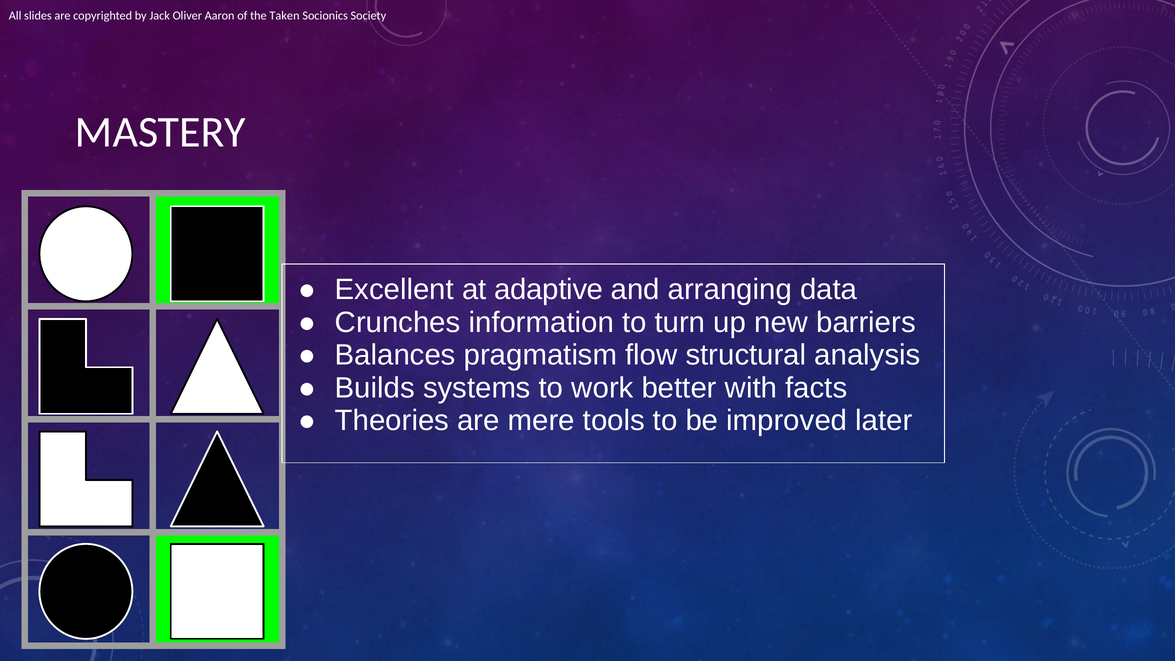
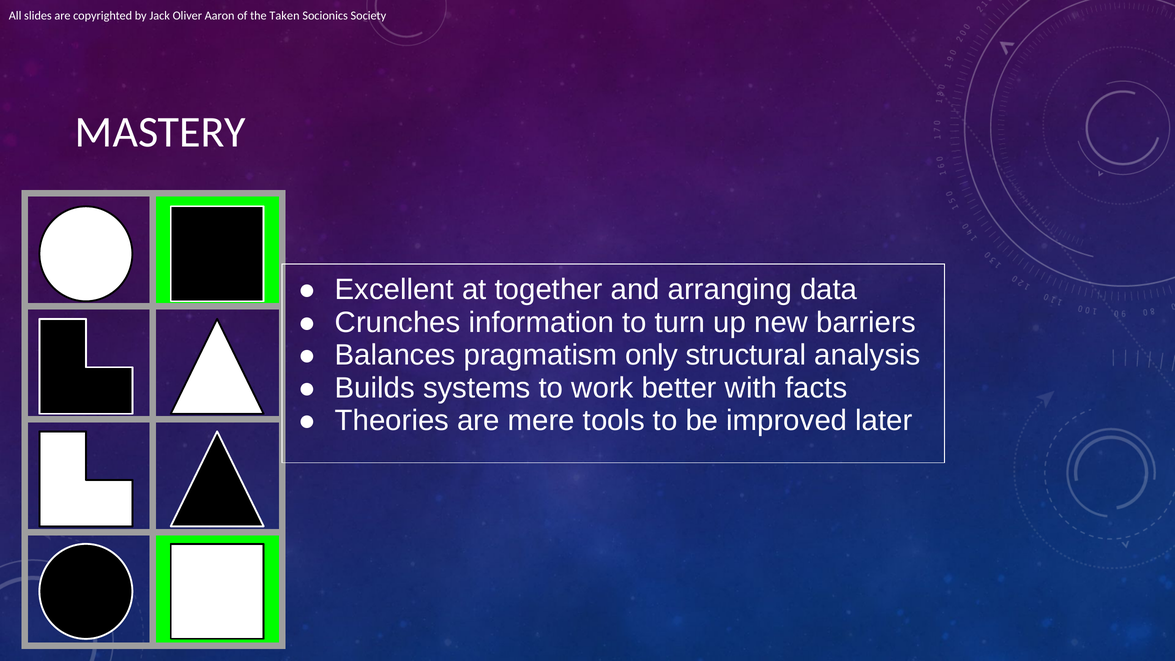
adaptive: adaptive -> together (549, 290)
flow: flow -> only (652, 355)
